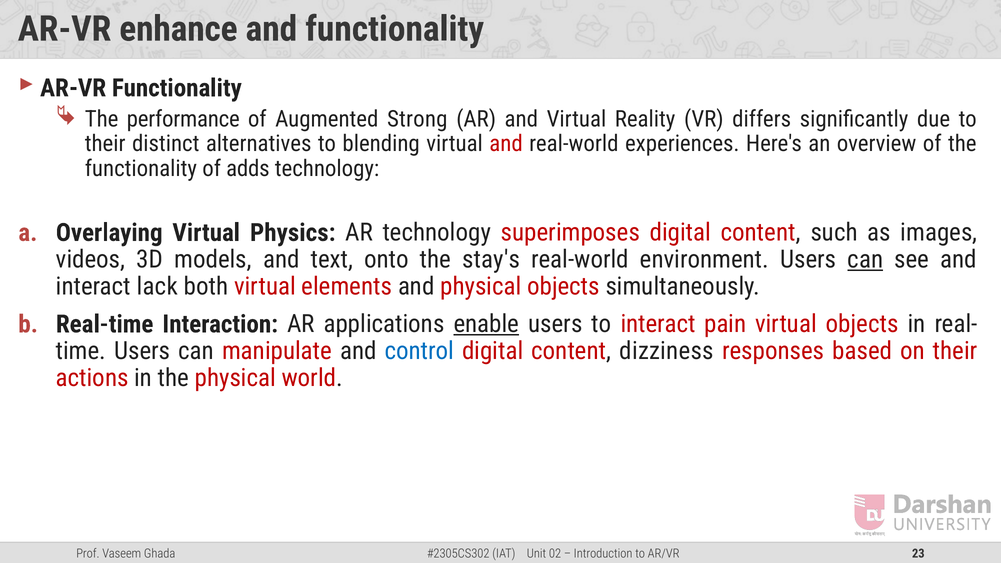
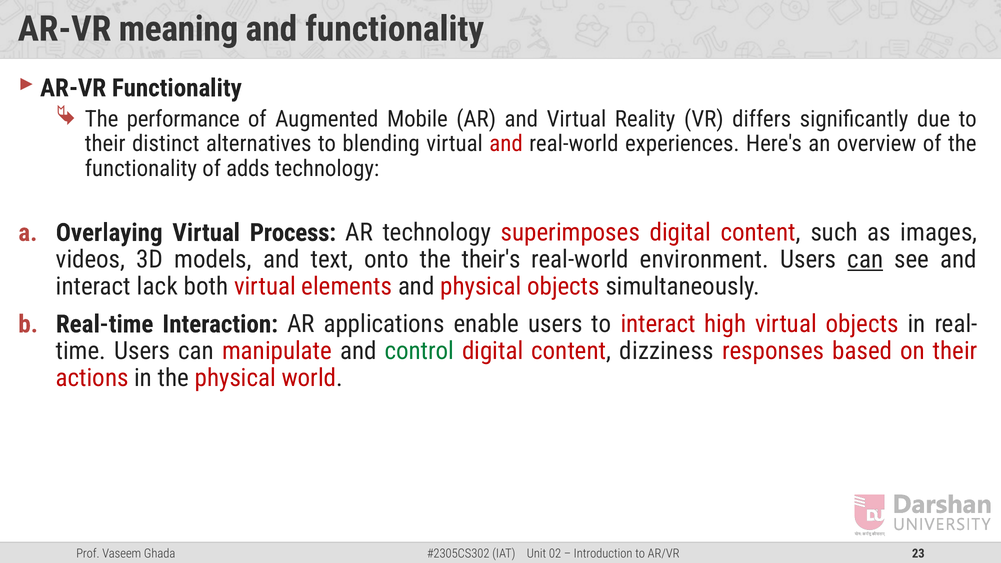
enhance: enhance -> meaning (179, 29)
Strong: Strong -> Mobile (417, 119)
Physics: Physics -> Process (293, 233)
stay's: stay's -> their's (491, 260)
enable underline: present -> none (486, 324)
pain: pain -> high (725, 324)
control colour: blue -> green (419, 351)
